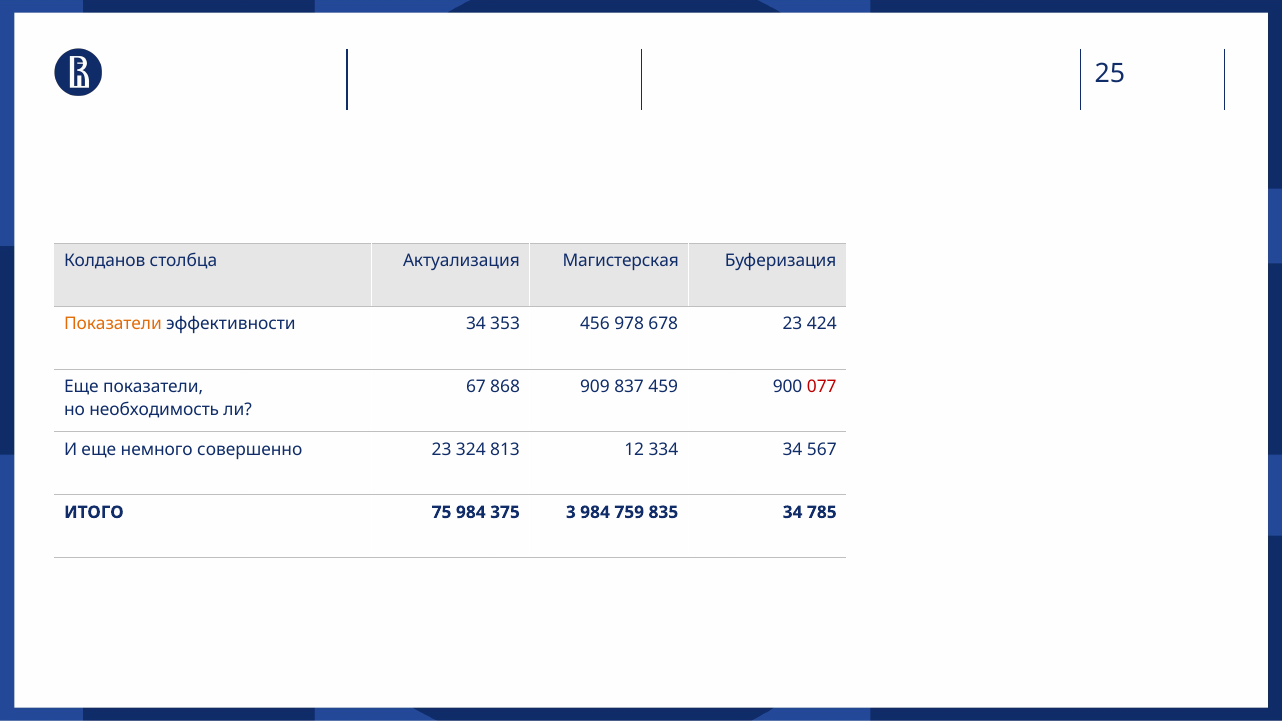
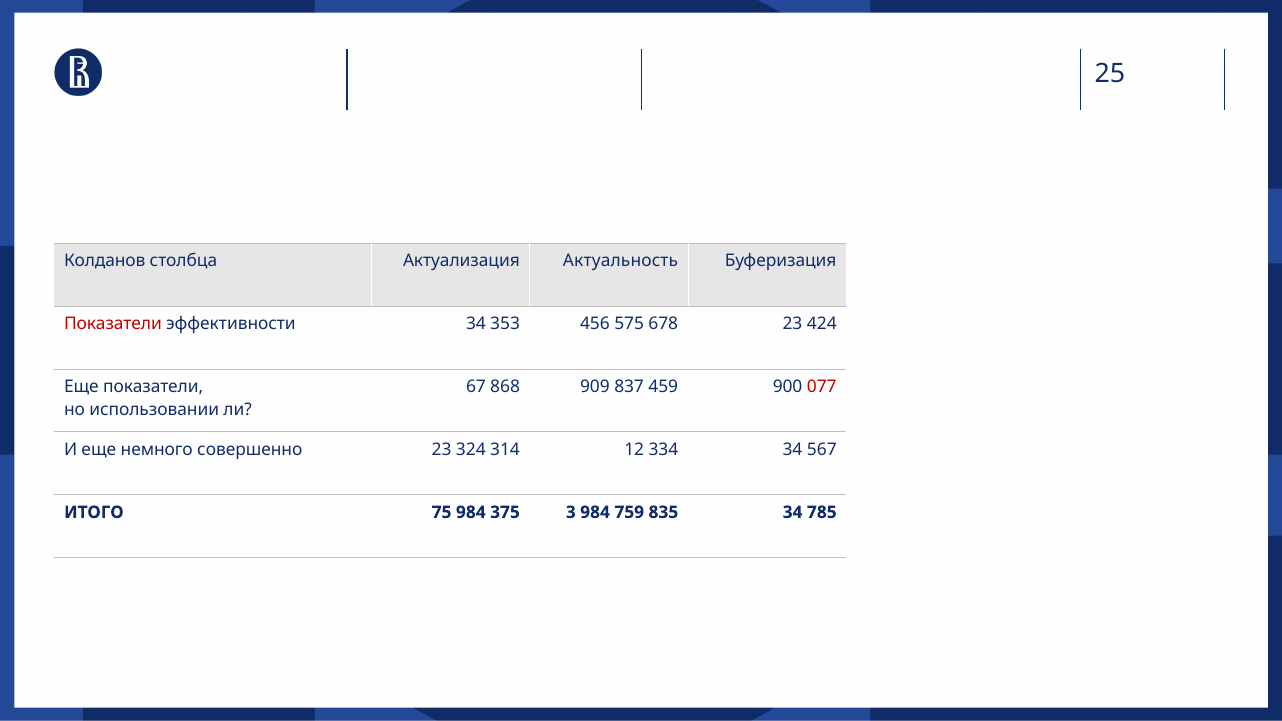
Магистерская: Магистерская -> Актуальность (621, 261)
Показатели colour: orange -> red (113, 324)
978: 978 -> 575 (629, 324)
необходимость: необходимость -> использовании (154, 410)
813: 813 -> 314 (505, 449)
